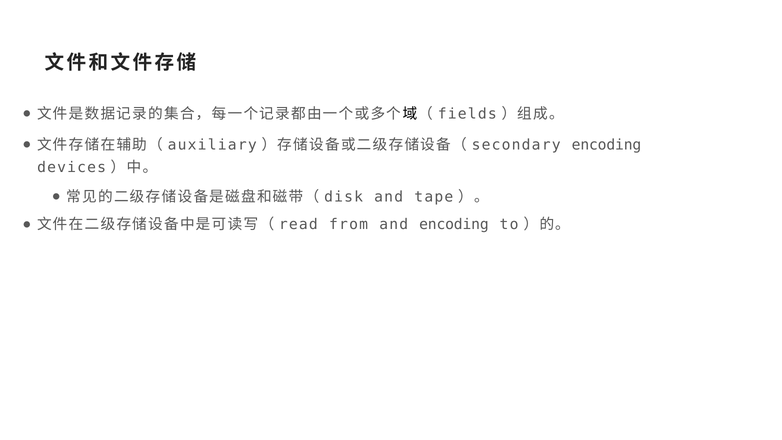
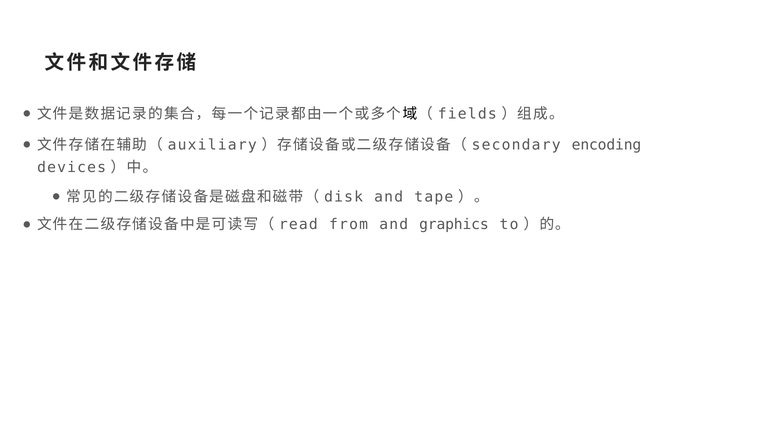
and encoding: encoding -> graphics (454, 225)
